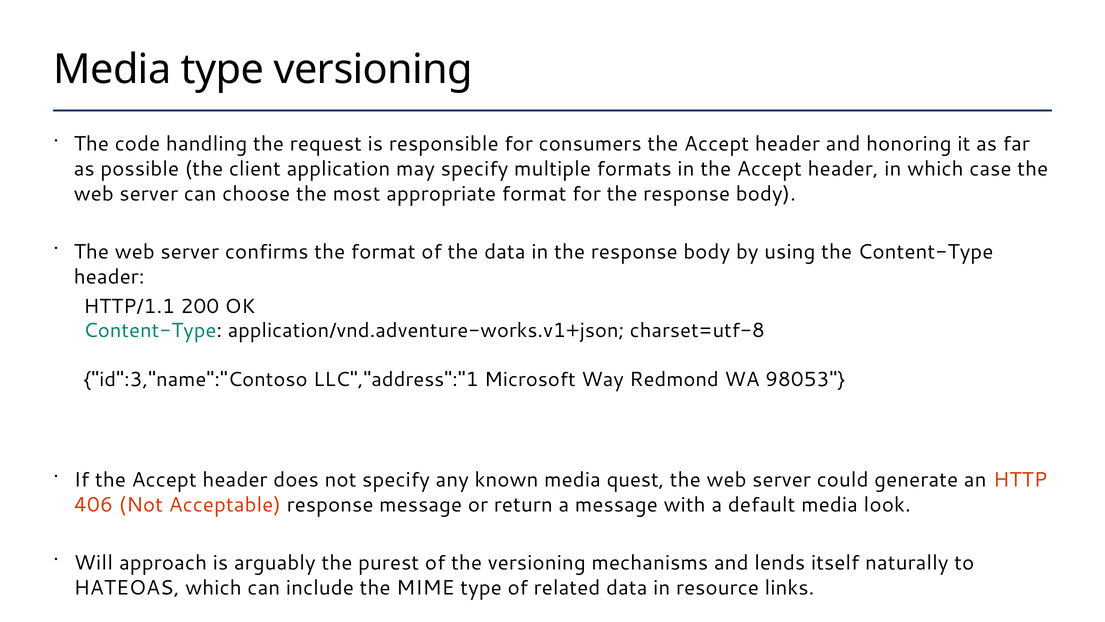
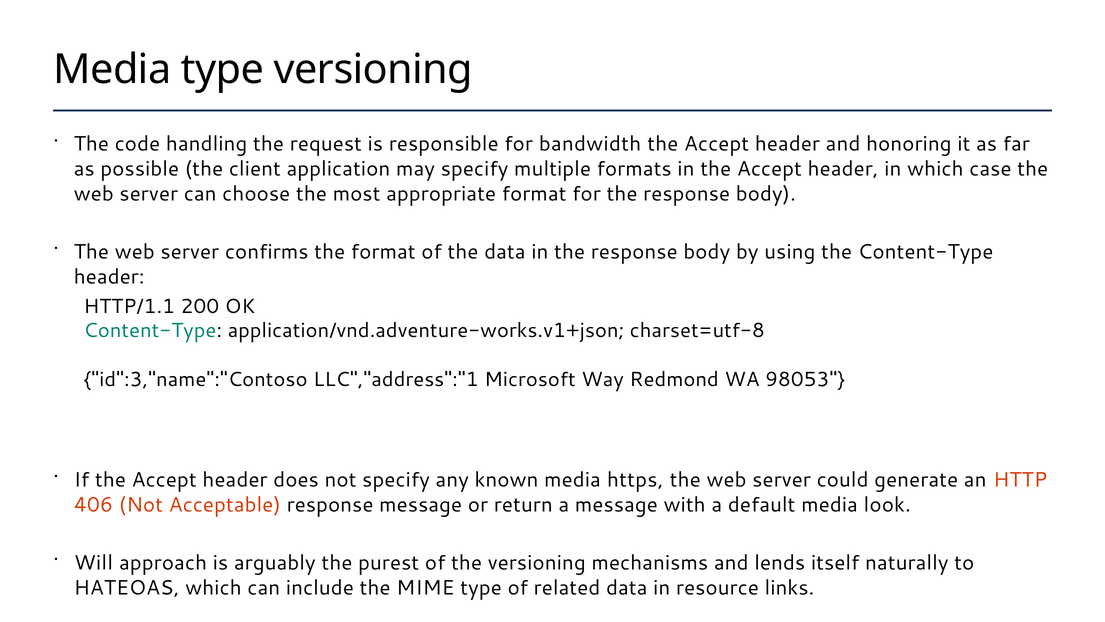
consumers: consumers -> bandwidth (590, 144)
quest: quest -> https (635, 480)
